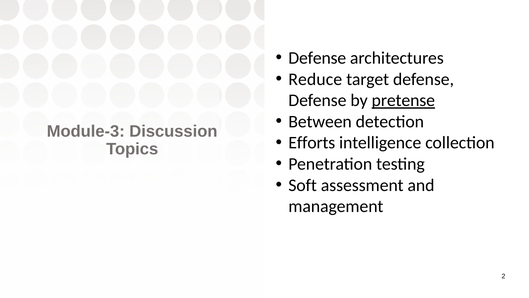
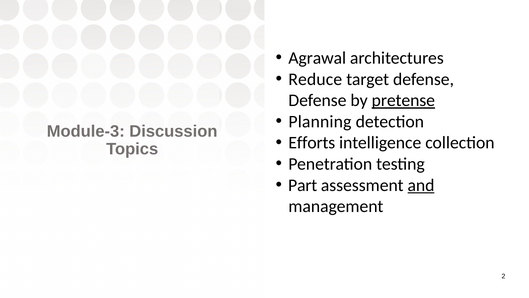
Defense: Defense -> Agrawal (317, 58)
Between: Between -> Planning (320, 121)
Soft: Soft -> Part (303, 185)
and underline: none -> present (421, 185)
